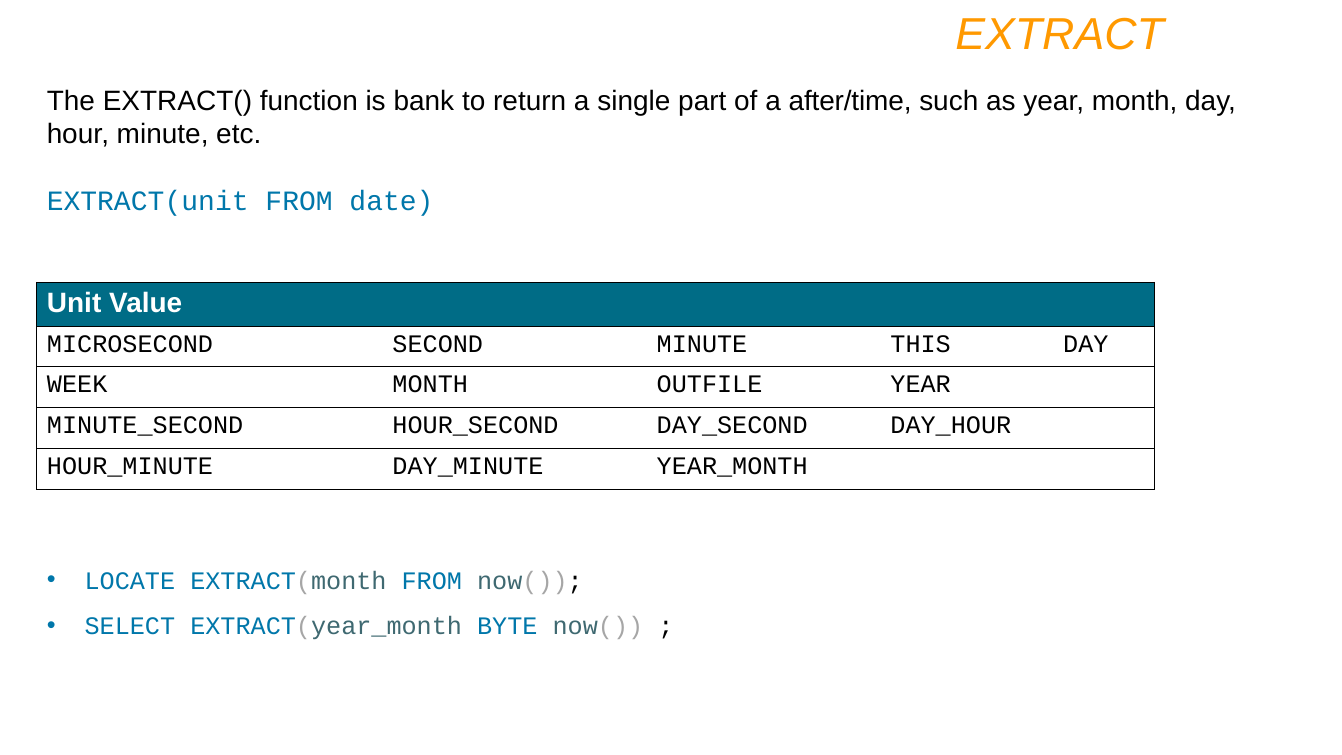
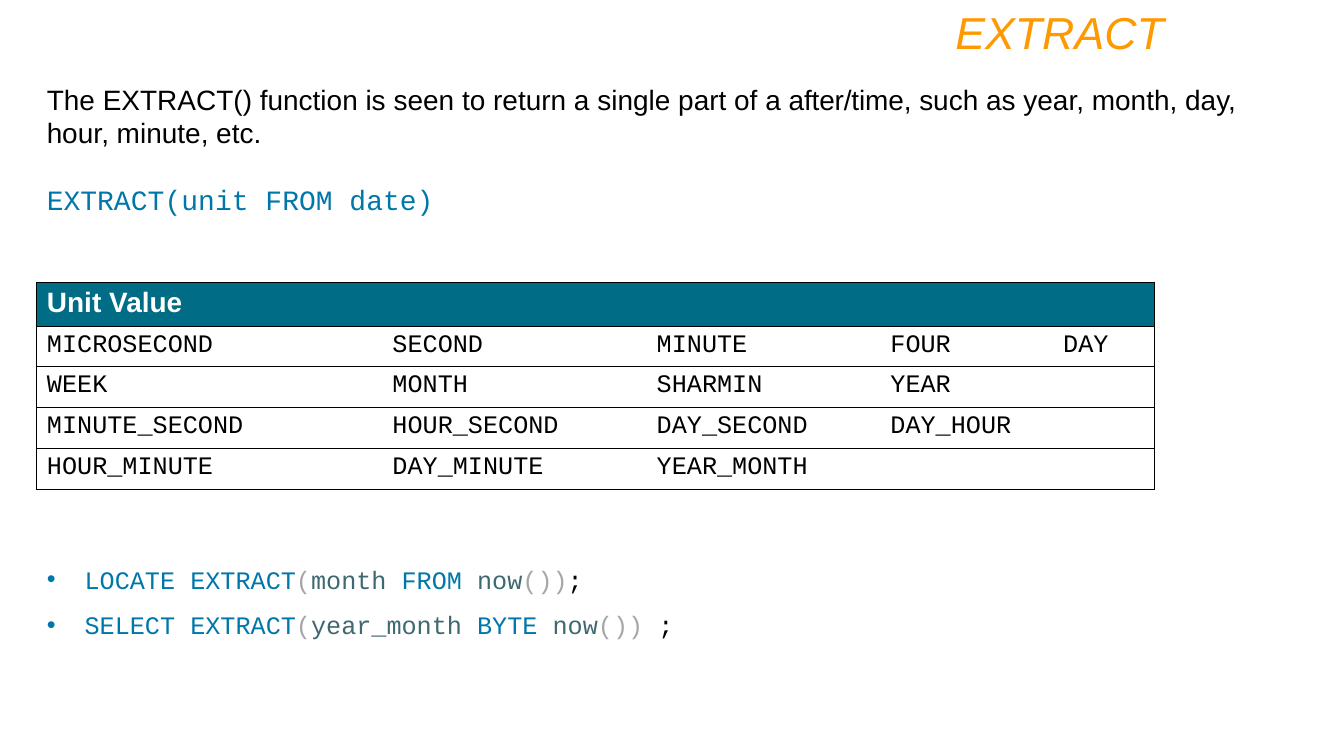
bank: bank -> seen (424, 101)
THIS: THIS -> FOUR (921, 344)
OUTFILE: OUTFILE -> SHARMIN (710, 385)
